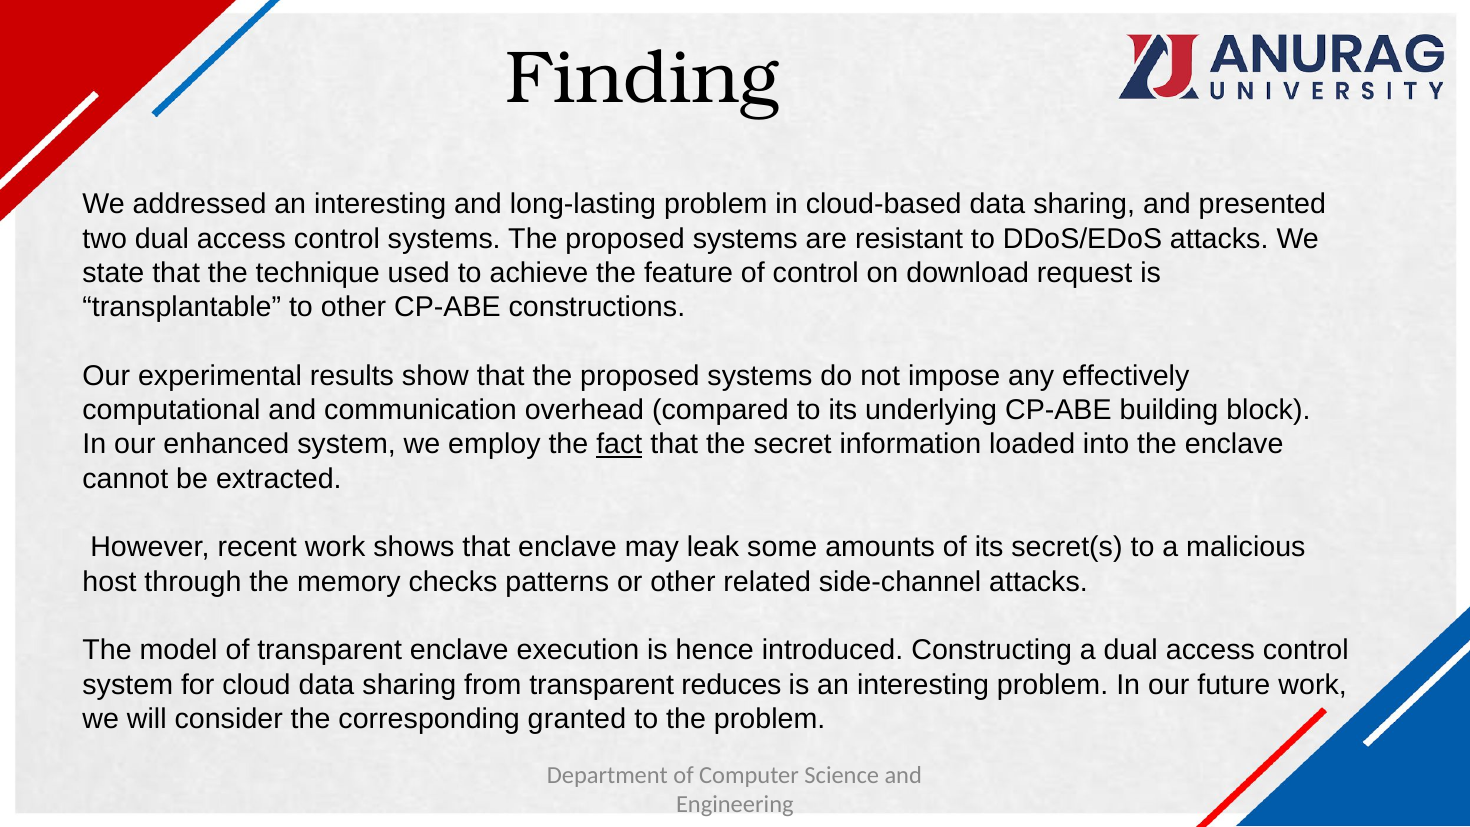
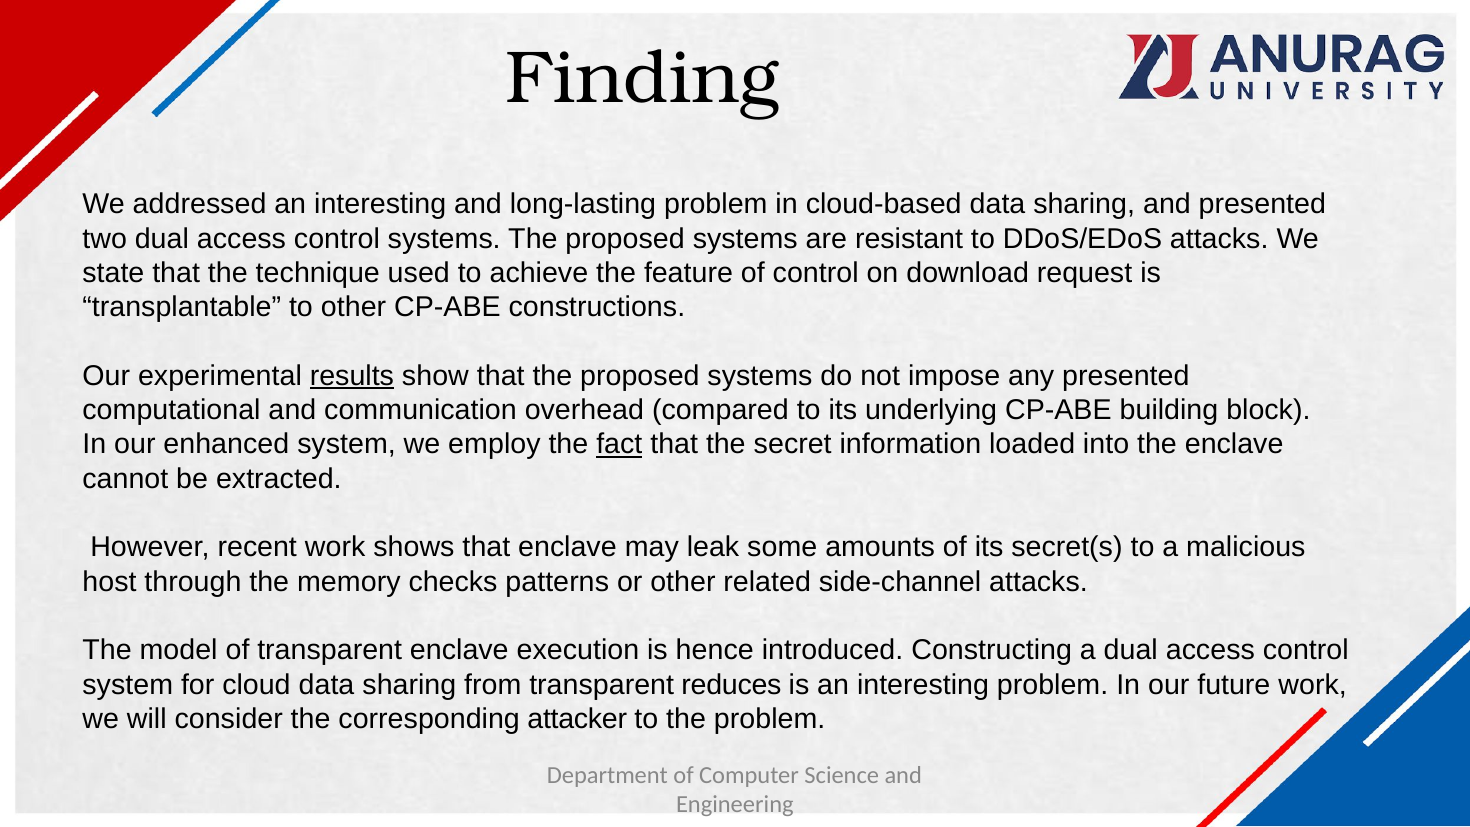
results underline: none -> present (352, 376)
any effectively: effectively -> presented (1126, 376)
granted: granted -> attacker (577, 719)
